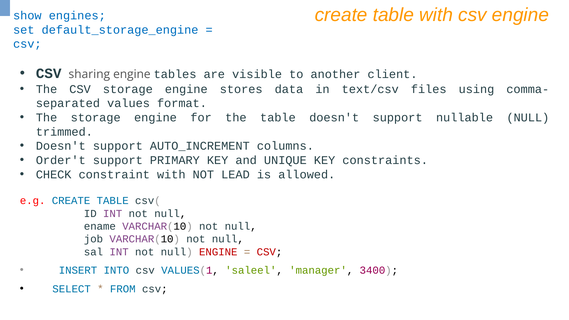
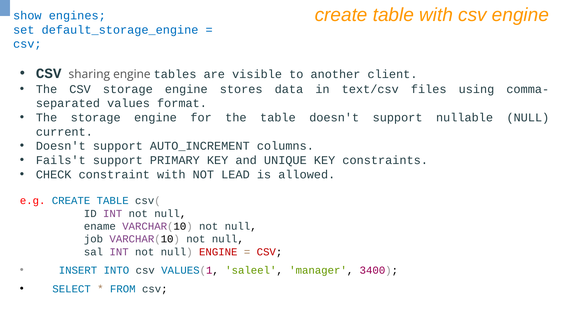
trimmed: trimmed -> current (64, 132)
Order't: Order't -> Fails't (61, 160)
